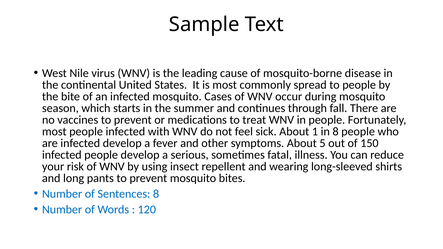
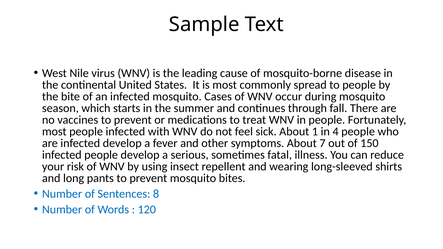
in 8: 8 -> 4 (336, 132)
5: 5 -> 7 (323, 143)
